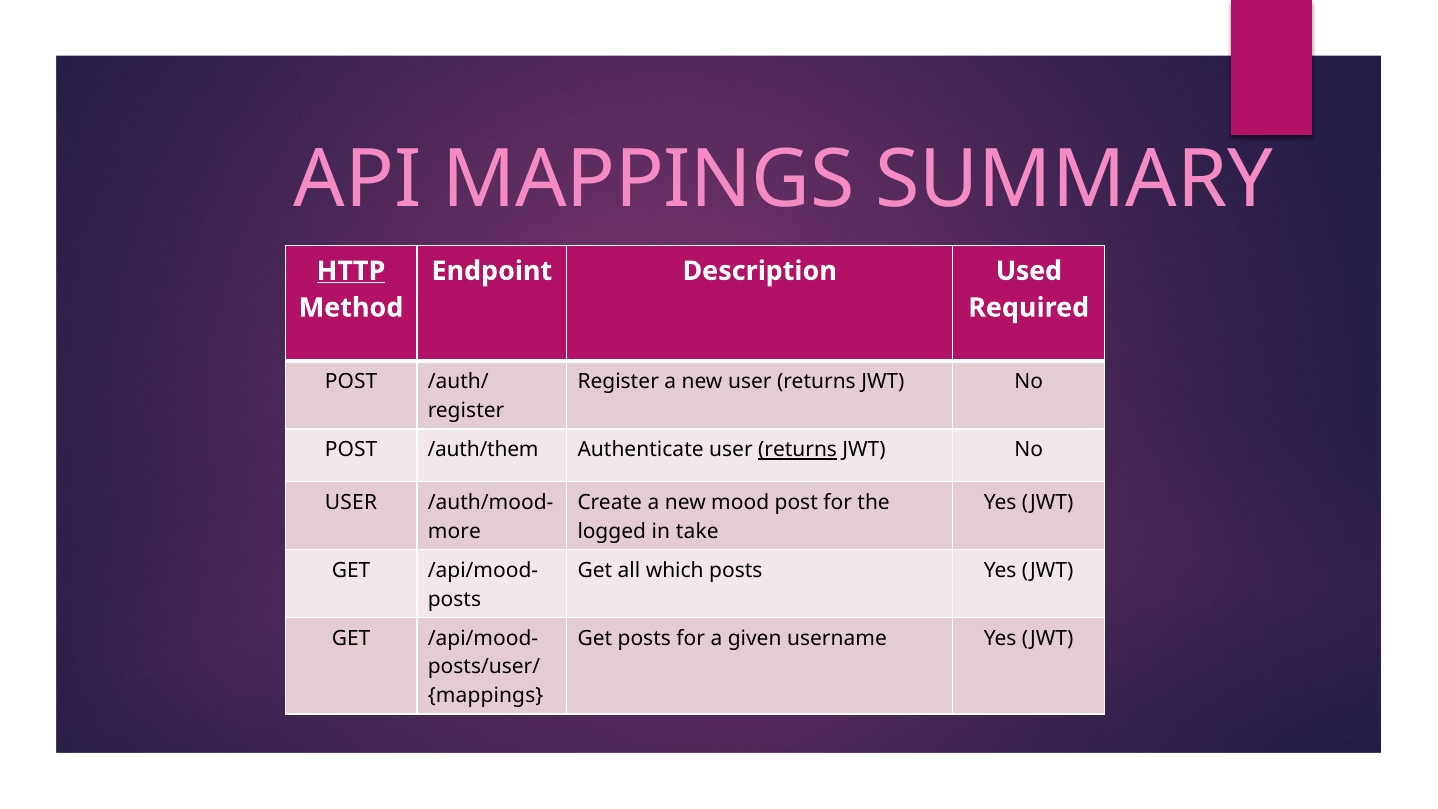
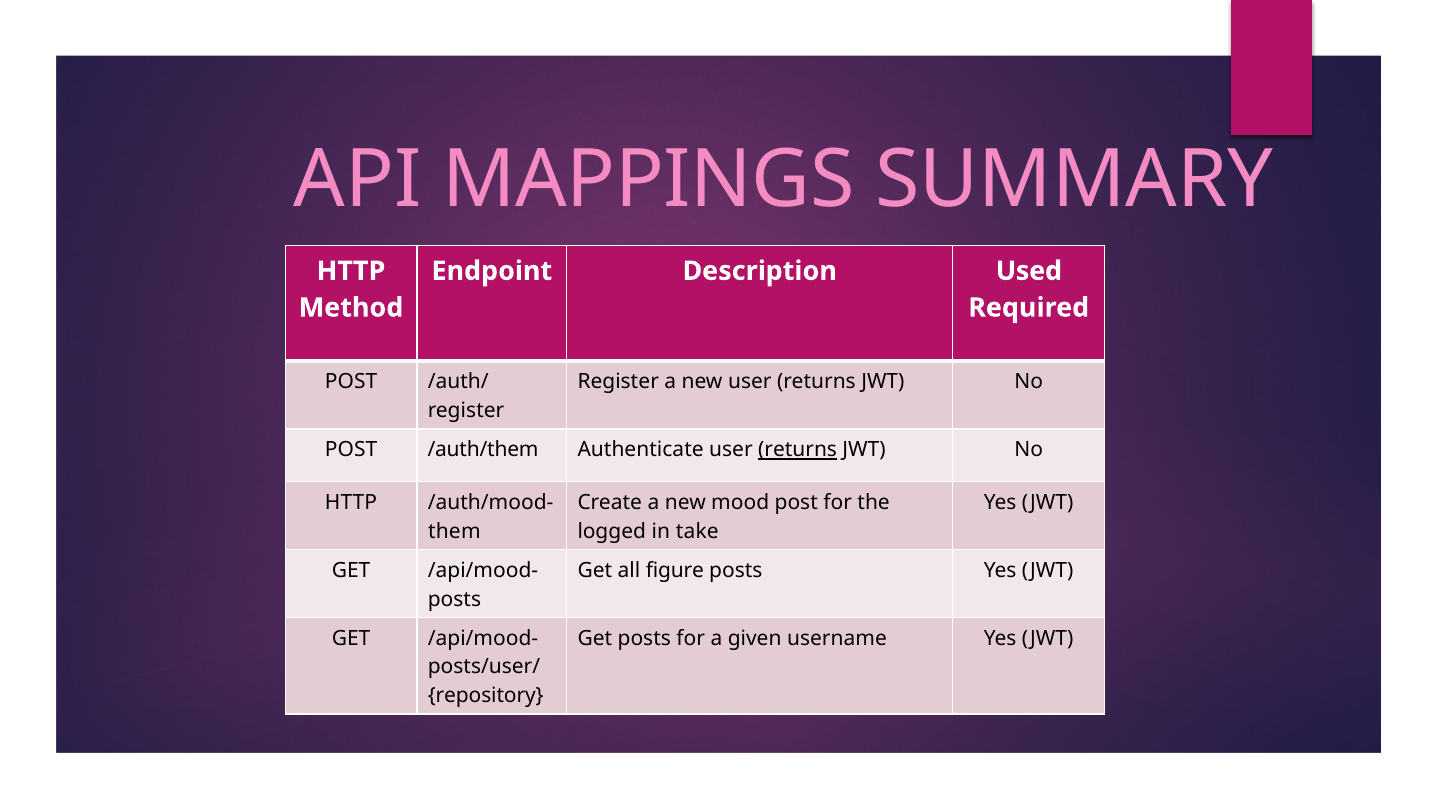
HTTP underline: present -> none (351, 271)
USER: USER -> HTTP (351, 502)
more: more -> them (454, 531)
which: which -> figure (675, 570)
mappings: mappings -> repository (486, 696)
